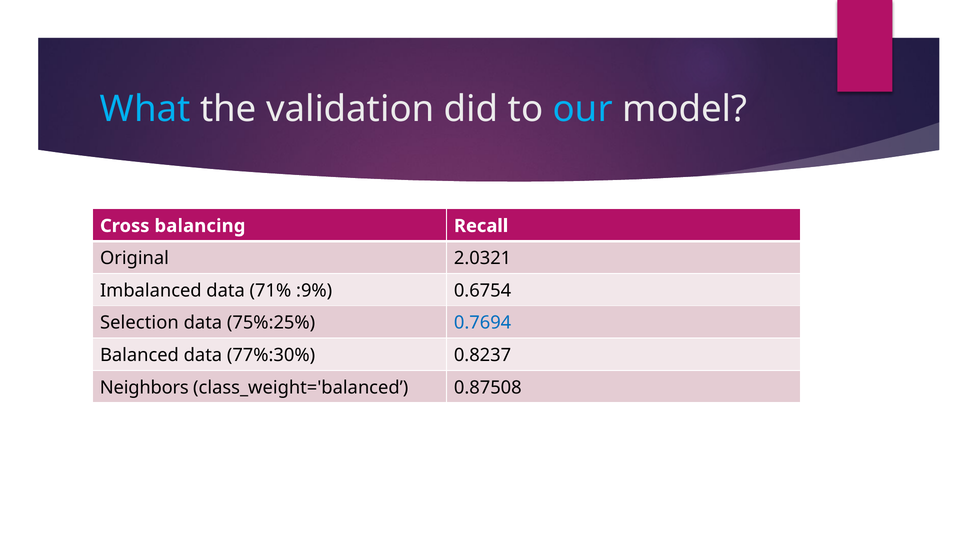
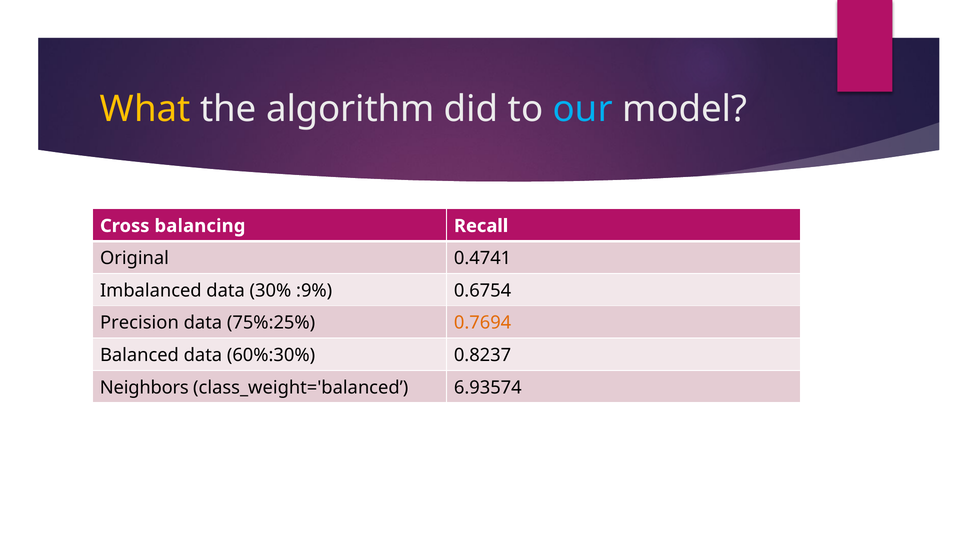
What colour: light blue -> yellow (145, 109)
validation: validation -> algorithm (350, 109)
2.0321: 2.0321 -> 0.4741 (483, 258)
71%: 71% -> 30% (270, 291)
Selection: Selection -> Precision (139, 323)
0.7694 colour: blue -> orange (483, 323)
77%:30%: 77%:30% -> 60%:30% (271, 355)
0.87508: 0.87508 -> 6.93574 (488, 388)
